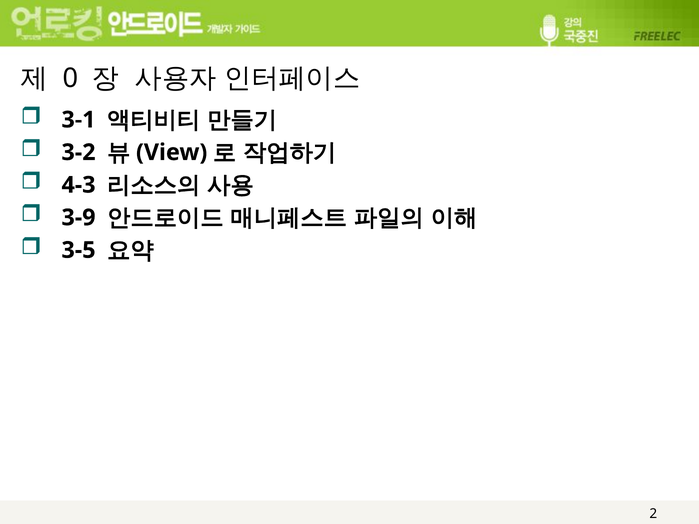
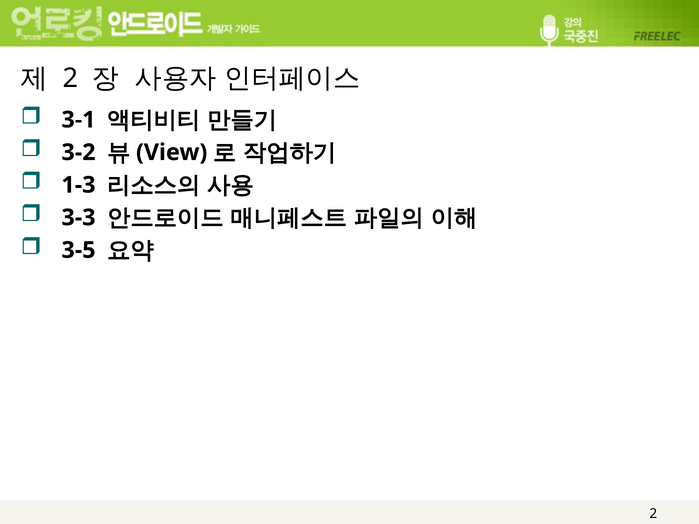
0: 0 -> 2 (70, 78)
4-3: 4-3 -> 1-3 (79, 185)
3-9: 3-9 -> 3-3 (79, 218)
